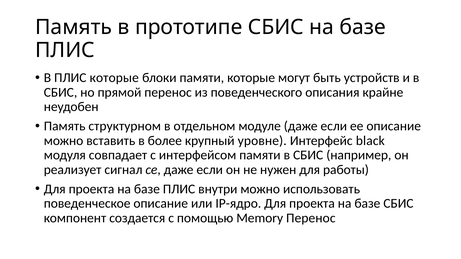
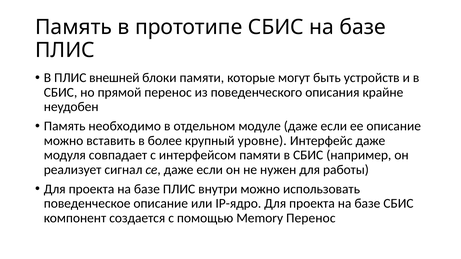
ПЛИС которые: которые -> внешней (114, 78)
структурном: структурном -> необходимо (125, 126)
Интерфейс black: black -> даже (370, 141)
